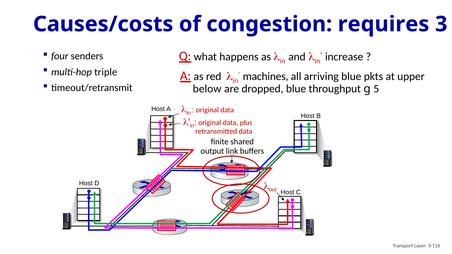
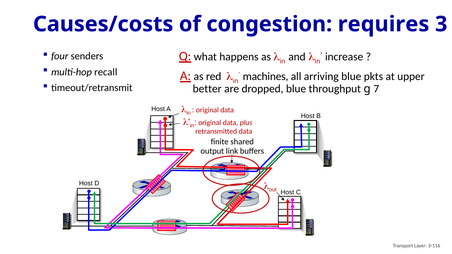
triple: triple -> recall (106, 72)
below: below -> better (207, 89)
5: 5 -> 7 (376, 89)
